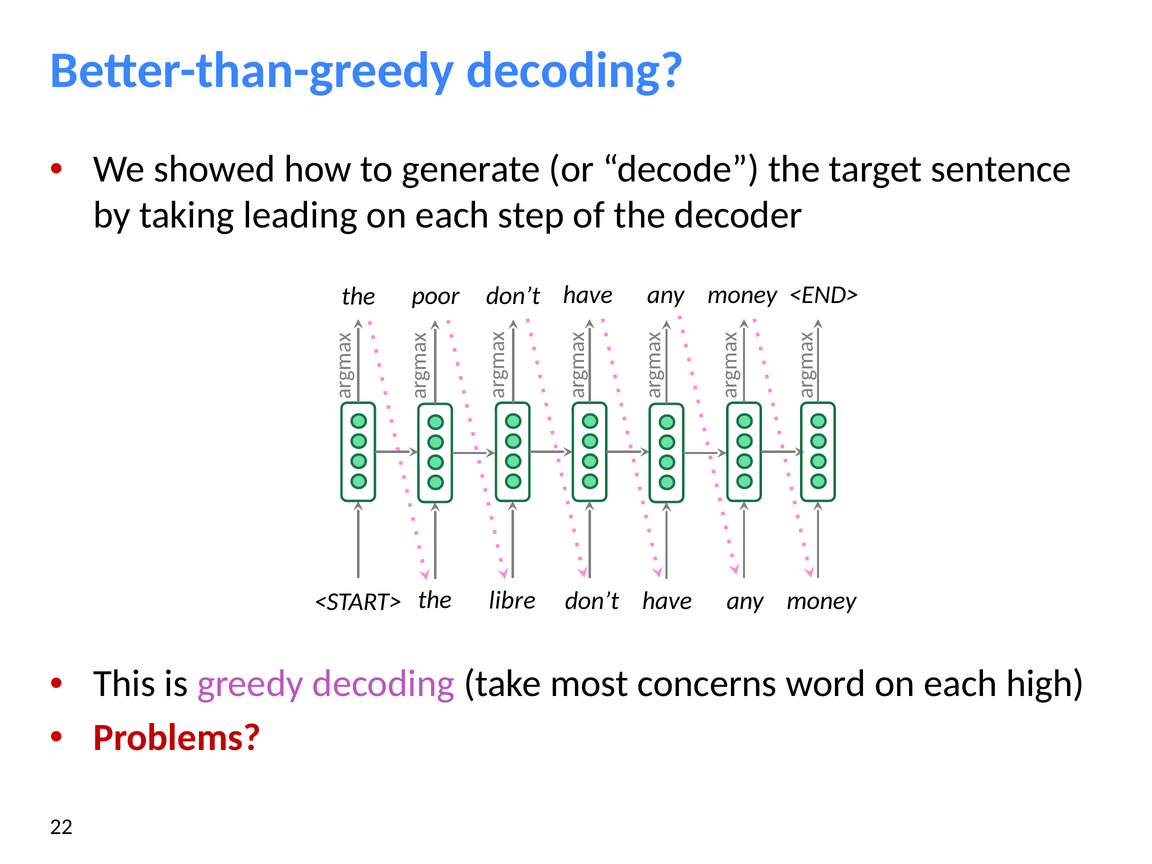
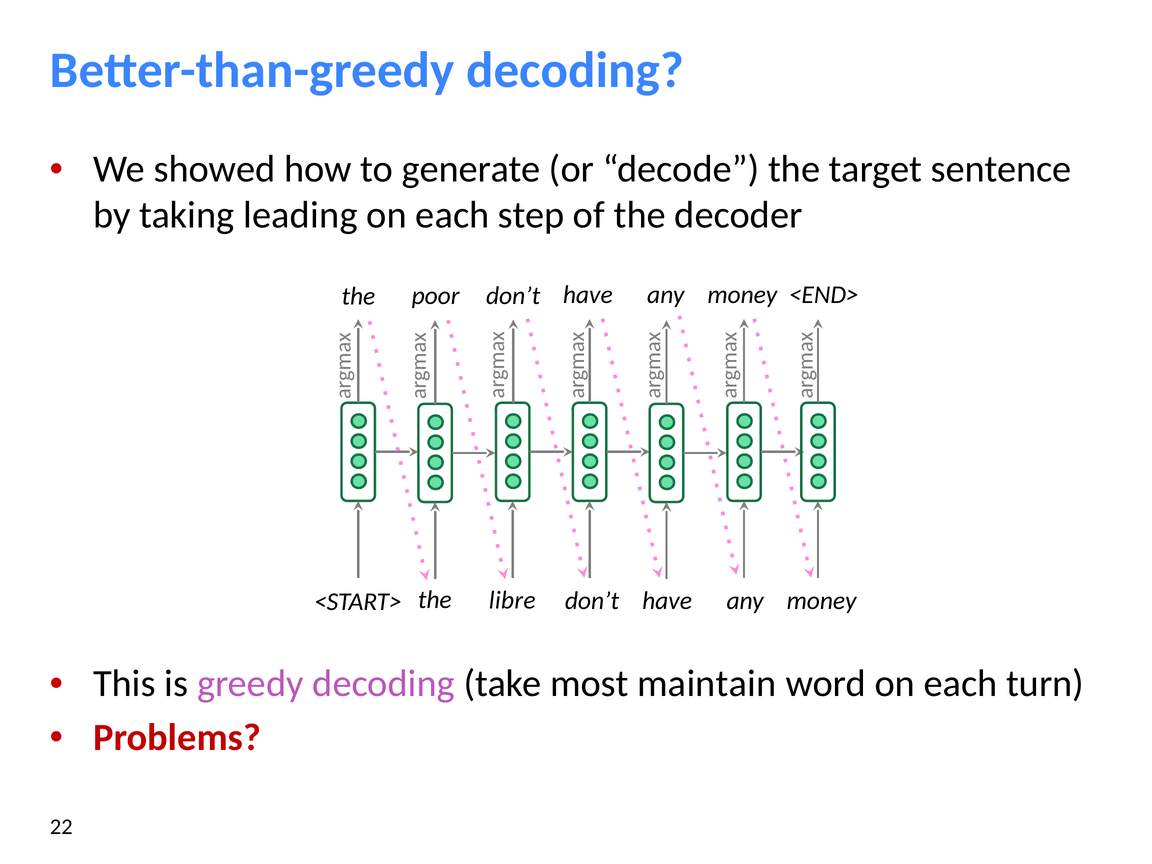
concerns: concerns -> maintain (707, 684)
high: high -> turn (1045, 684)
